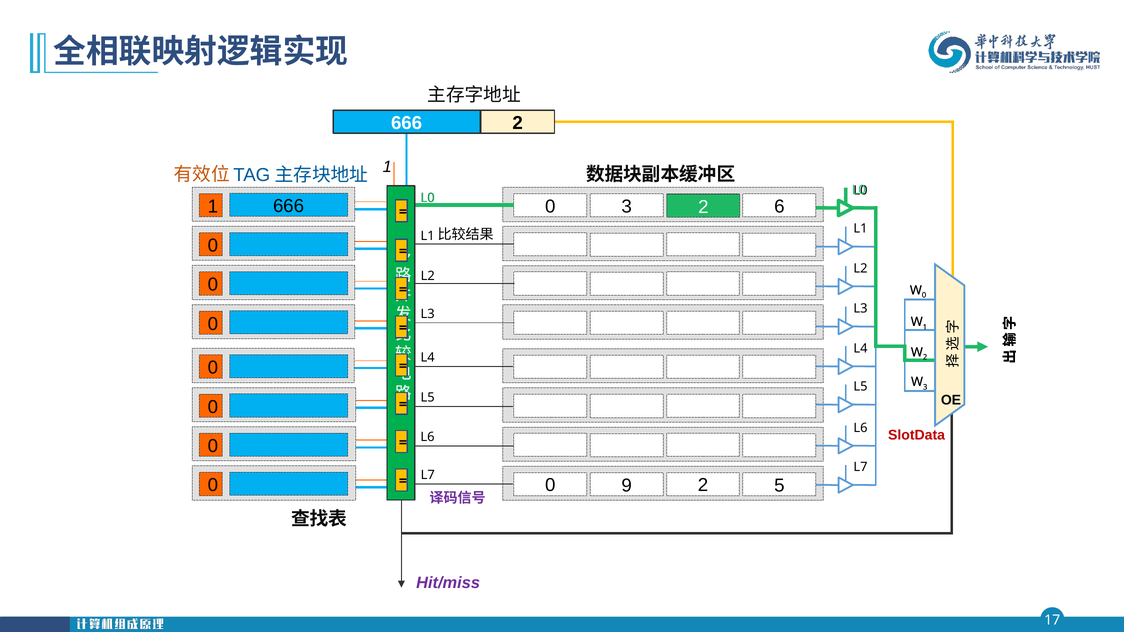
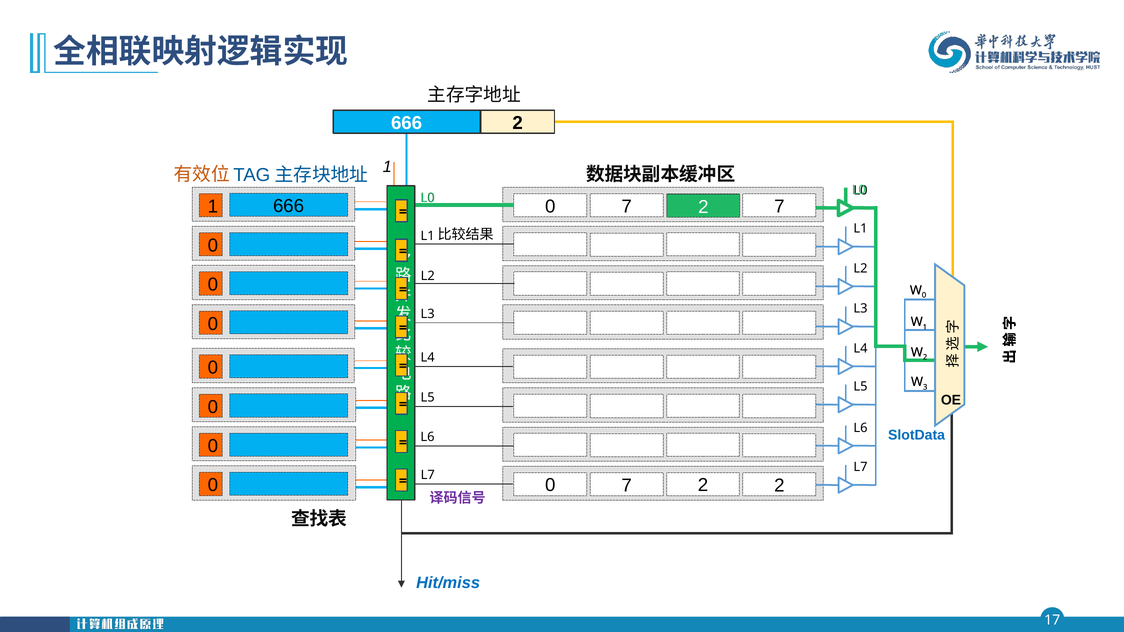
3: 3 -> 7 (627, 207)
6: 6 -> 7 (779, 207)
SlotData colour: red -> blue (917, 435)
9: 9 -> 7 (627, 486)
5: 5 -> 2 (779, 486)
Hit/miss colour: purple -> blue (448, 583)
